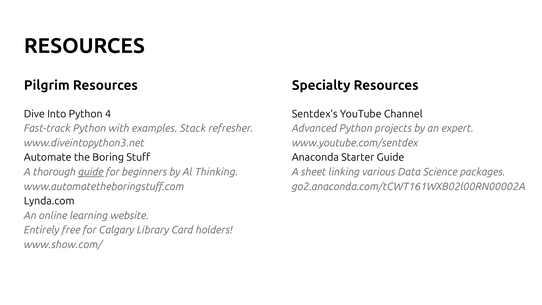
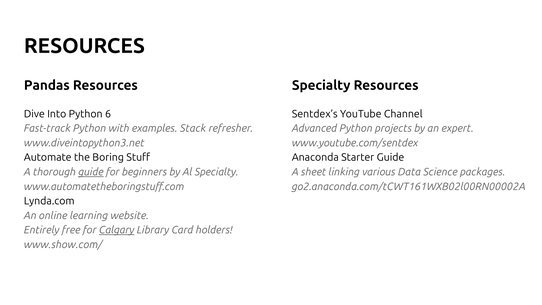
Pilgrim: Pilgrim -> Pandas (47, 85)
4: 4 -> 6 (108, 114)
Al Thinking: Thinking -> Specialty (217, 172)
Calgary underline: none -> present (117, 230)
